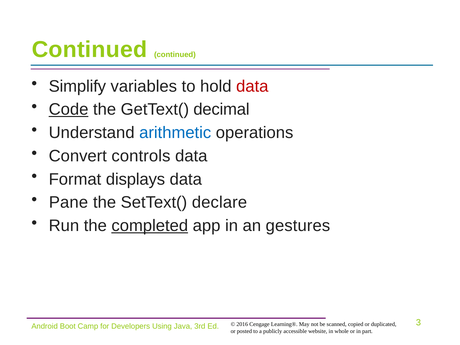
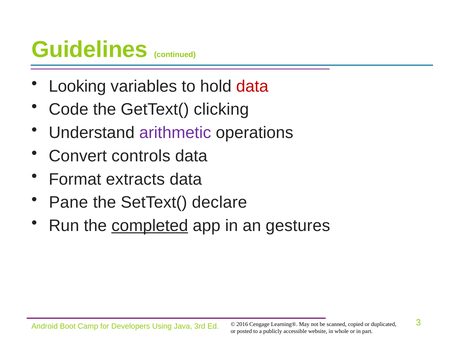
Continued: Continued -> Guidelines (90, 50)
Simplify: Simplify -> Looking (77, 86)
Code underline: present -> none (69, 110)
decimal: decimal -> clicking (221, 110)
arithmetic colour: blue -> purple (175, 133)
displays: displays -> extracts (135, 179)
